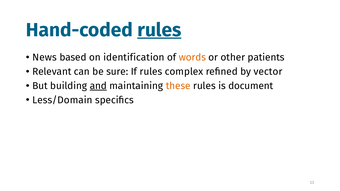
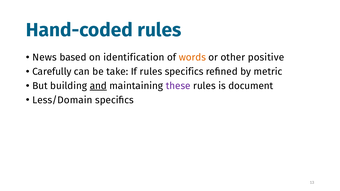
rules underline: present -> none (159, 30)
patients: patients -> positive (266, 57)
Relevant: Relevant -> Carefully (52, 72)
sure: sure -> take (117, 72)
rules complex: complex -> specifics (184, 72)
vector: vector -> metric (268, 72)
these colour: orange -> purple (178, 86)
